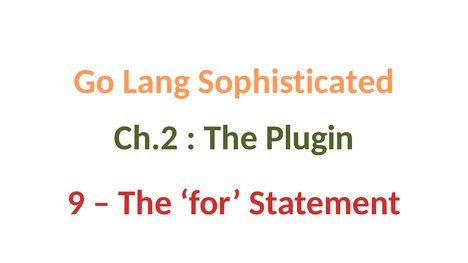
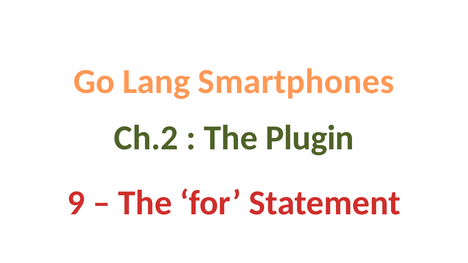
Sophisticated: Sophisticated -> Smartphones (296, 82)
